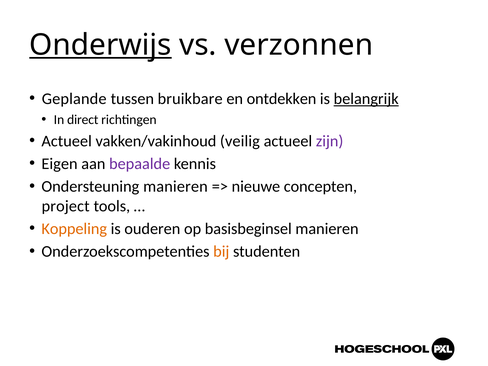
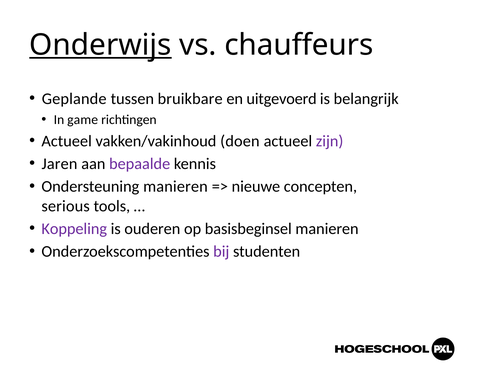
verzonnen: verzonnen -> chauffeurs (299, 45)
ontdekken: ontdekken -> uitgevoerd (282, 99)
belangrijk underline: present -> none (366, 99)
direct: direct -> game (83, 120)
veilig: veilig -> doen (240, 141)
Eigen: Eigen -> Jaren (59, 164)
project: project -> serious (66, 206)
Koppeling colour: orange -> purple (74, 229)
bij colour: orange -> purple (221, 252)
